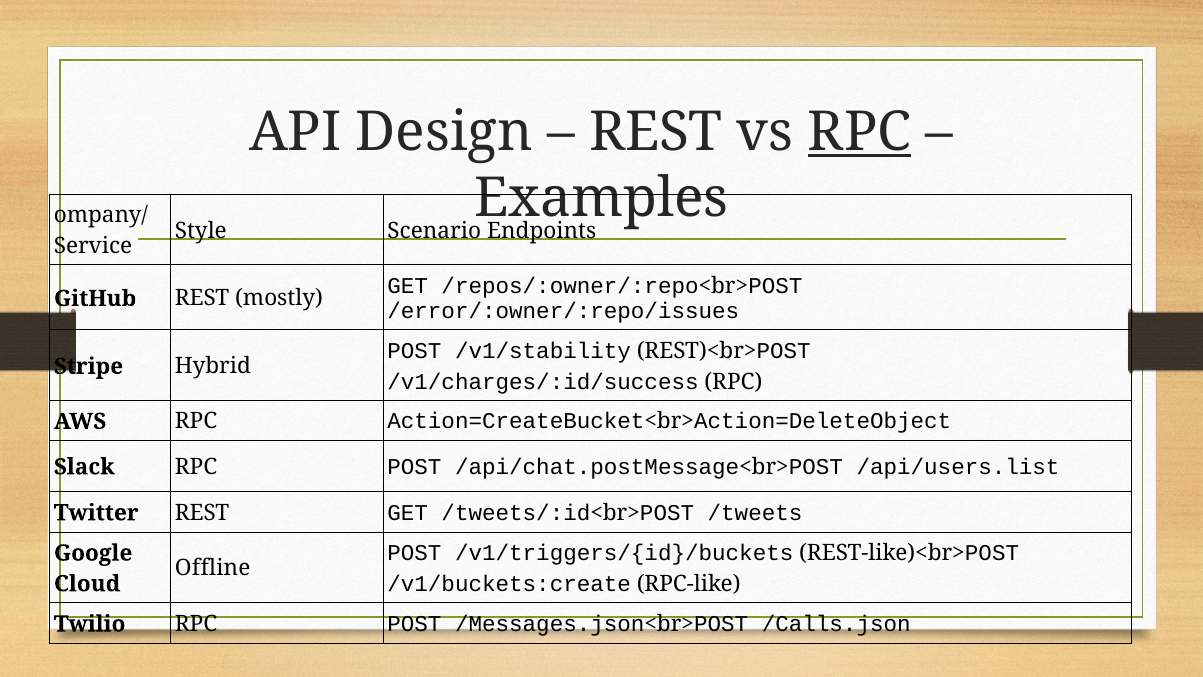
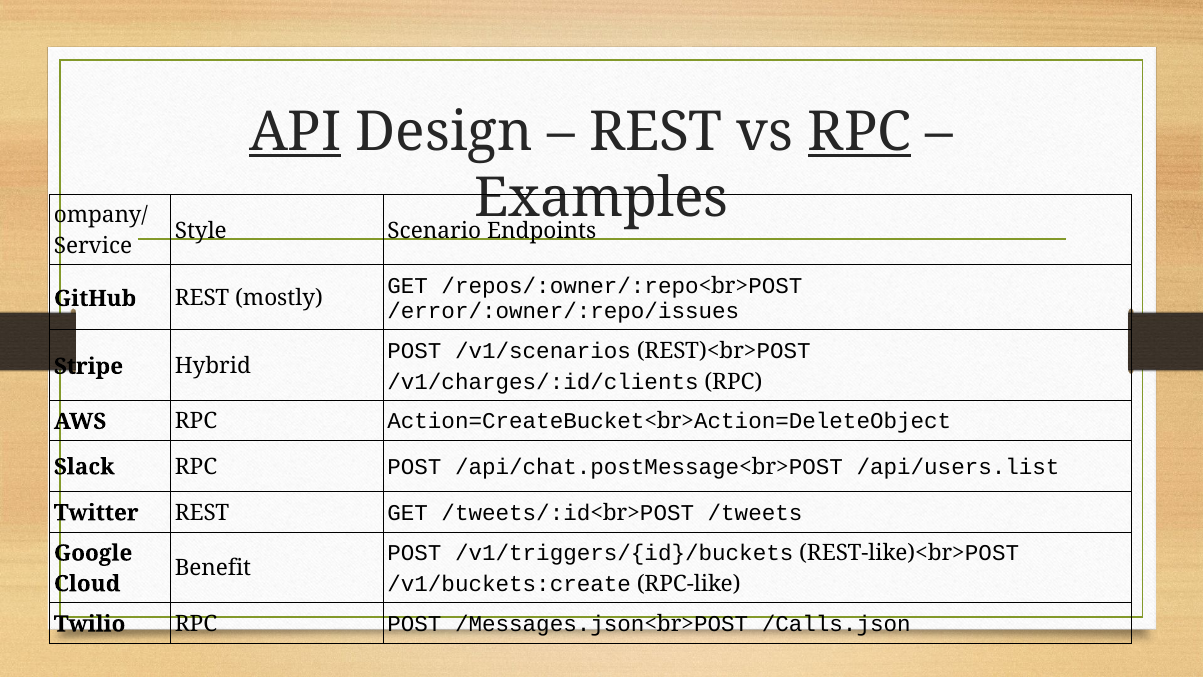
API underline: none -> present (295, 132)
/v1/stability: /v1/stability -> /v1/scenarios (543, 351)
/v1/charges/:id/success: /v1/charges/:id/success -> /v1/charges/:id/clients (543, 382)
Offline: Offline -> Benefit (213, 568)
